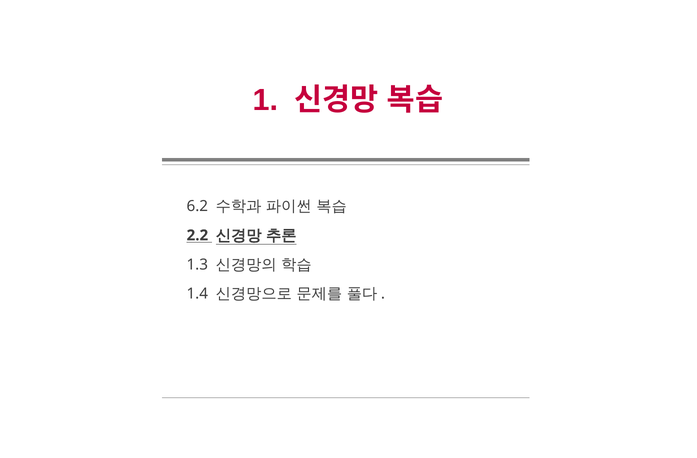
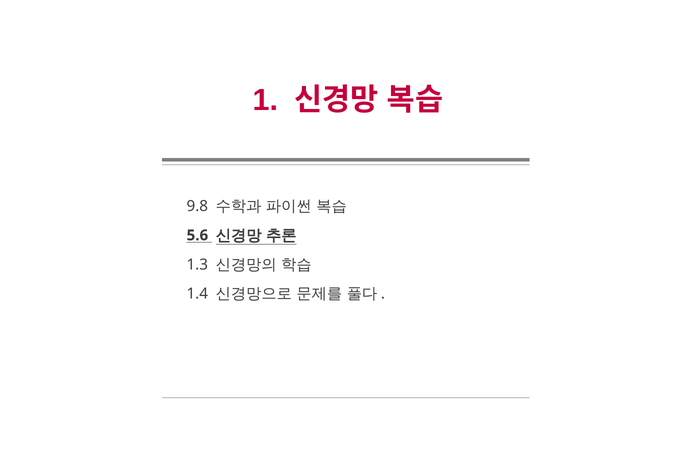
6.2: 6.2 -> 9.8 (197, 206)
2.2: 2.2 -> 5.6 (197, 235)
